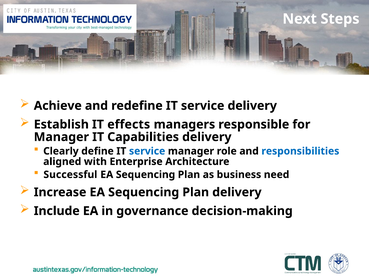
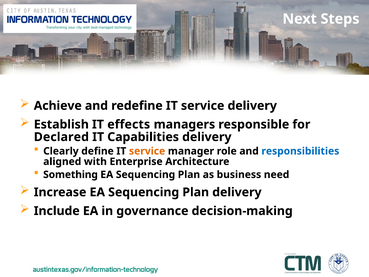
Manager: Manager -> Declared (61, 137)
service colour: blue -> orange (147, 151)
Successful: Successful -> Something (70, 174)
